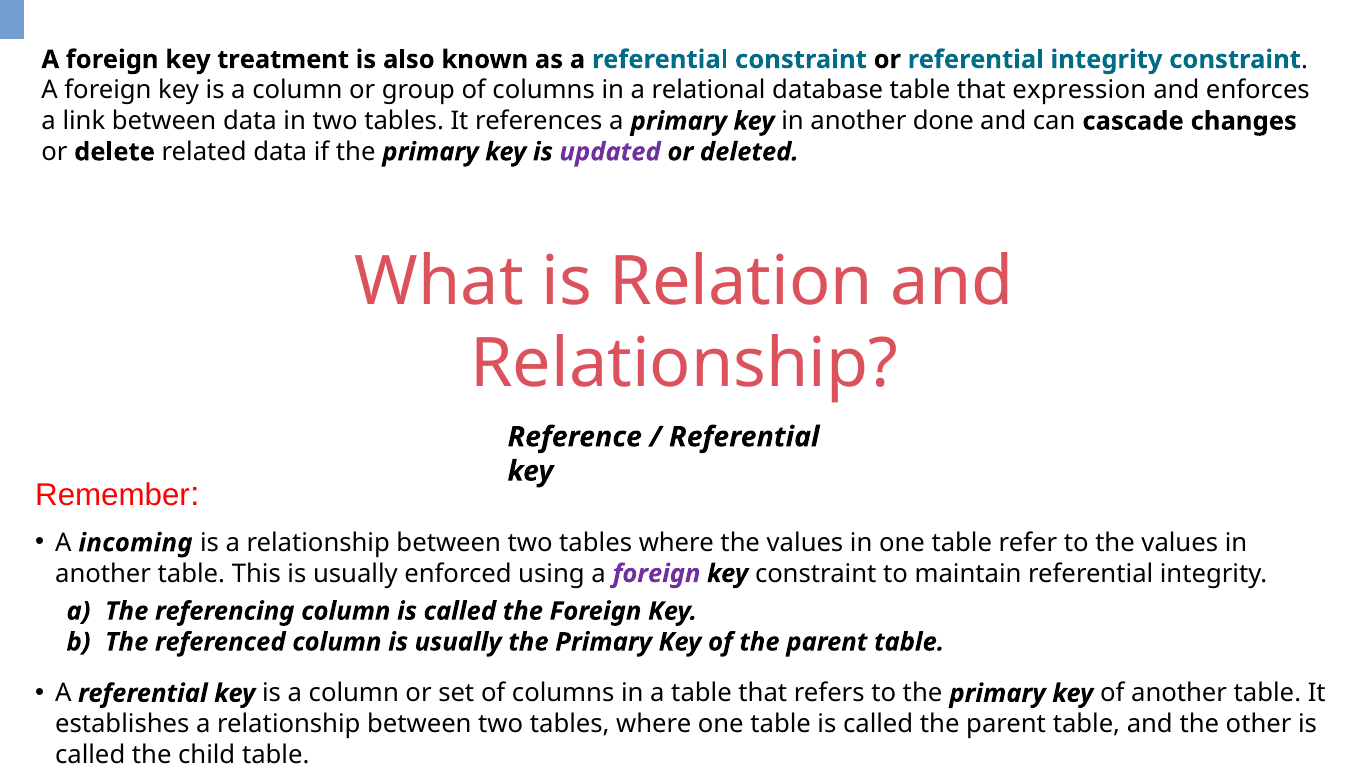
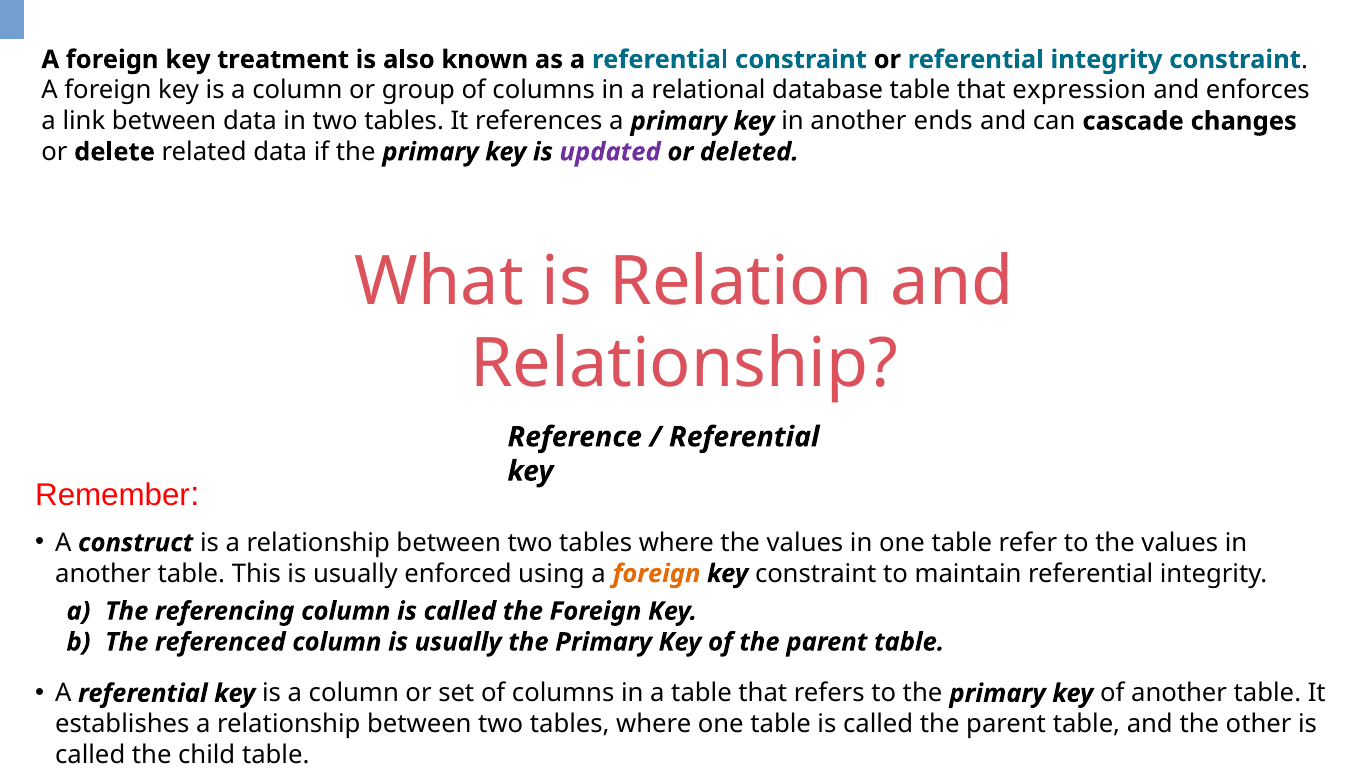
done: done -> ends (943, 121)
incoming: incoming -> construct (136, 543)
foreign colour: purple -> orange (657, 574)
